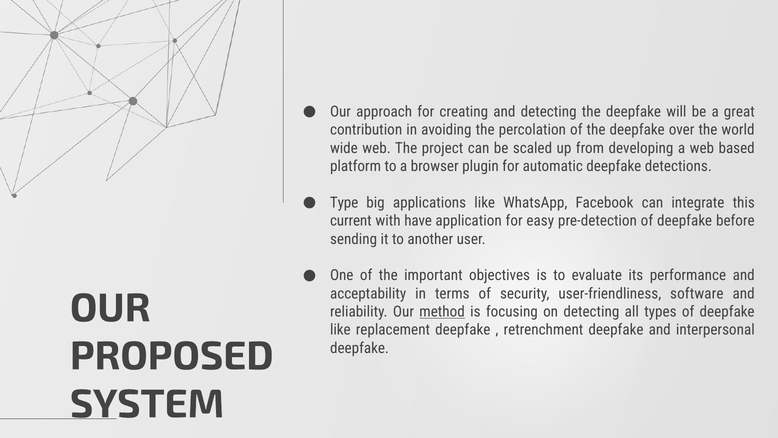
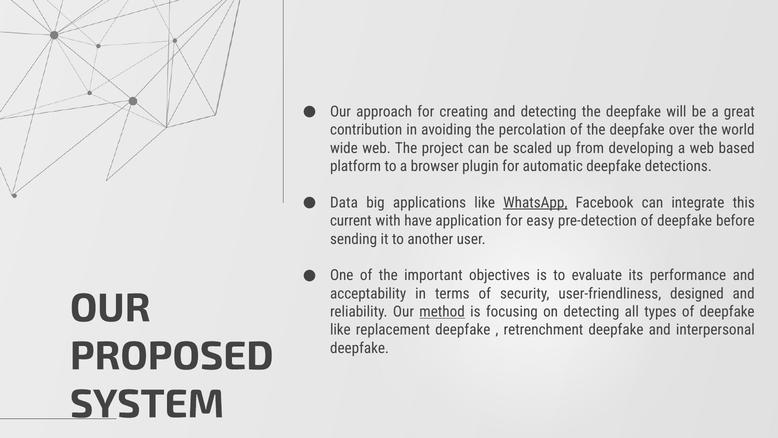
Type: Type -> Data (344, 203)
WhatsApp underline: none -> present (535, 203)
software: software -> designed (697, 293)
